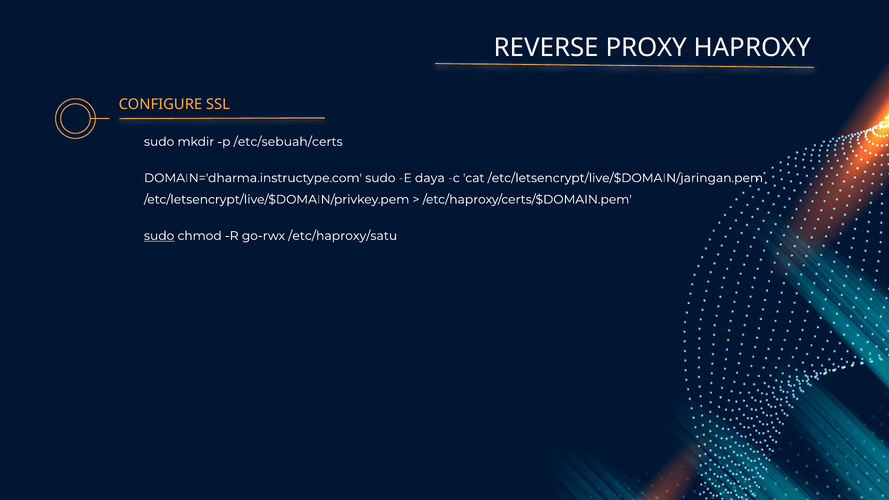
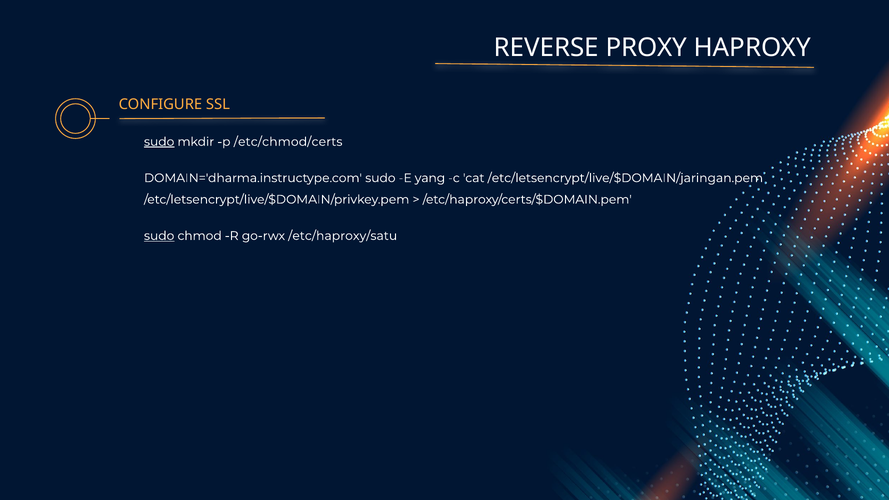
sudo underline: none -> present (159, 142)
/etc/sebuah/certs: /etc/sebuah/certs -> /etc/chmod/certs (288, 142)
daya: daya -> yang (430, 178)
